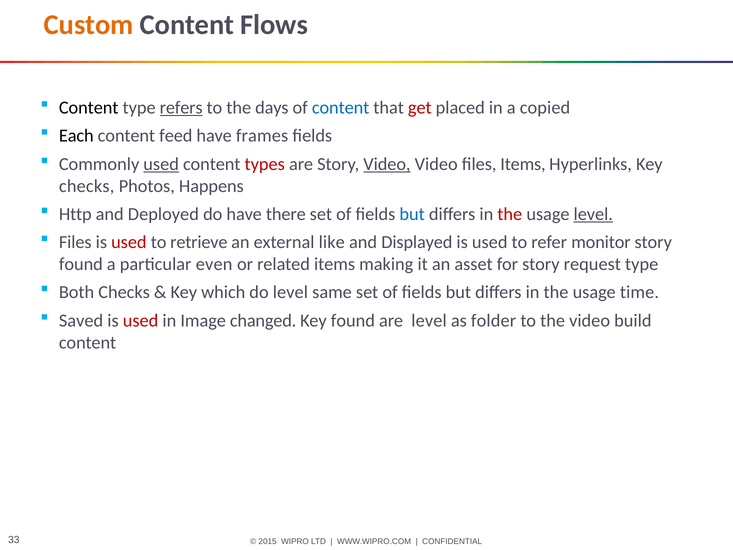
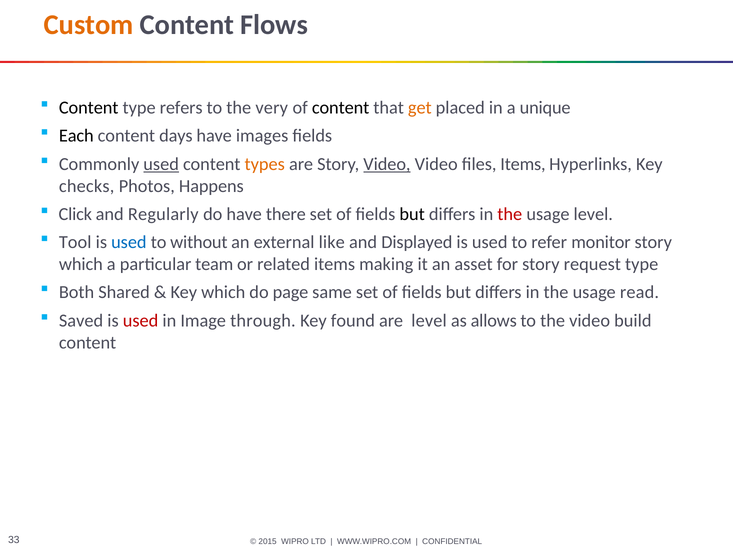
refers underline: present -> none (181, 108)
days: days -> very (272, 108)
content colour: blue -> black (341, 108)
get colour: red -> orange (420, 108)
copied: copied -> unique (545, 108)
feed: feed -> days (176, 136)
frames: frames -> images (262, 136)
types colour: red -> orange (265, 164)
Http: Http -> Click (75, 214)
Deployed: Deployed -> Regularly (163, 214)
but colour: blue -> black (412, 214)
level underline: present -> none (593, 214)
Files: Files -> Tool (75, 242)
used colour: red -> blue (129, 242)
retrieve: retrieve -> without (199, 242)
found: found -> which (81, 264)
even: even -> team (214, 264)
Both Checks: Checks -> Shared (124, 292)
do level: level -> page (291, 292)
time: time -> read (639, 292)
changed: changed -> through (263, 320)
folder: folder -> allows (494, 320)
